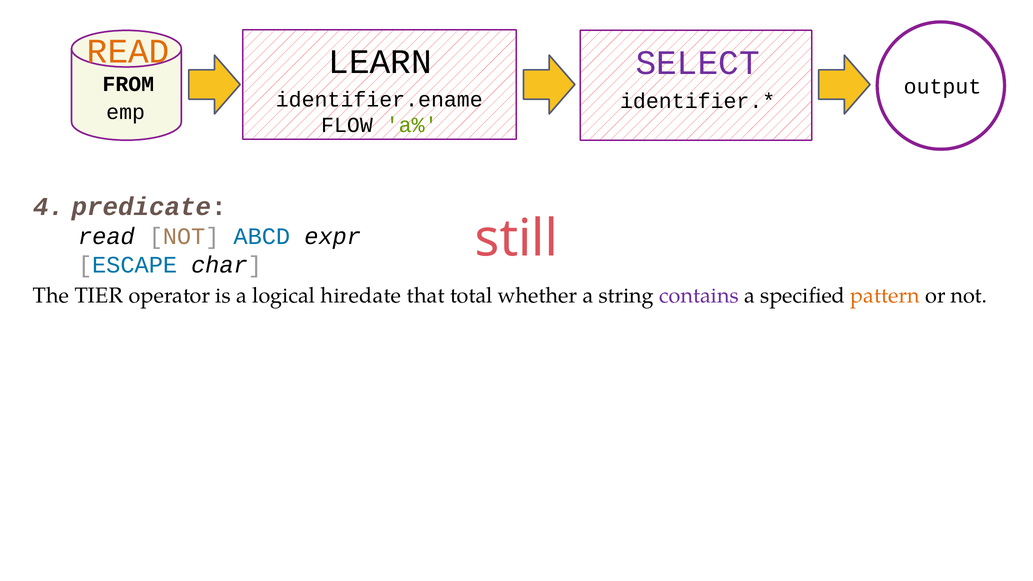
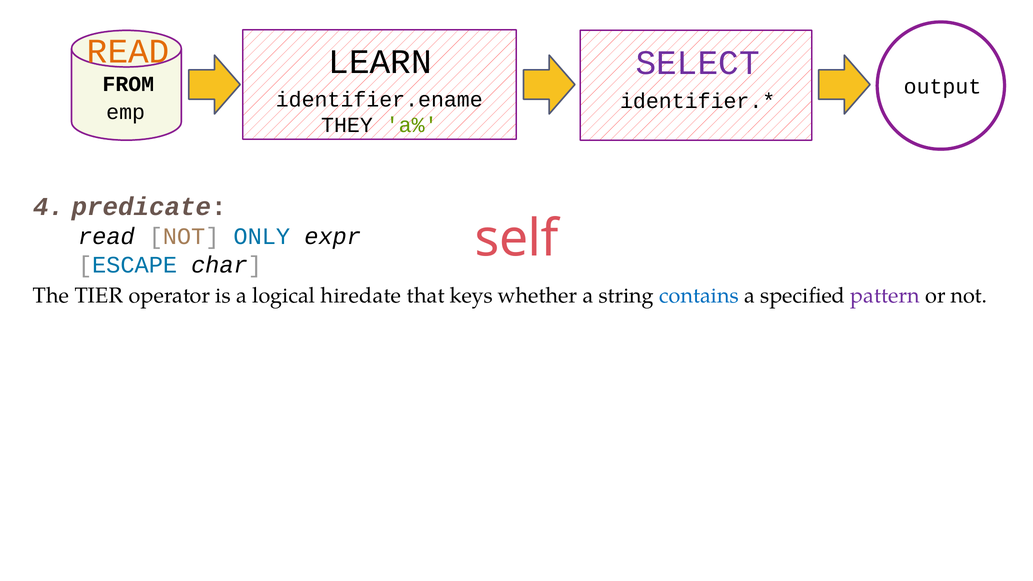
FLOW: FLOW -> THEY (347, 125)
still: still -> self (517, 239)
ABCD: ABCD -> ONLY (262, 236)
total: total -> keys (471, 296)
contains colour: purple -> blue (699, 296)
pattern colour: orange -> purple (885, 296)
